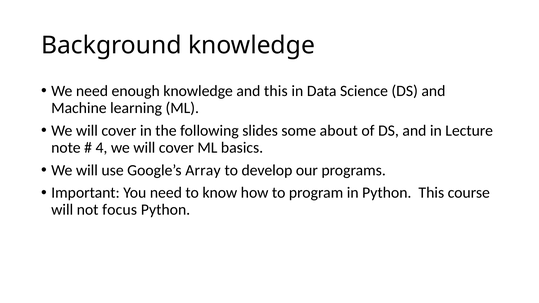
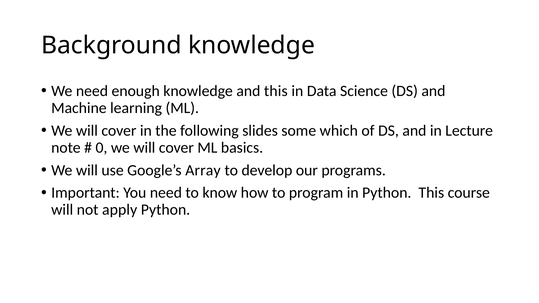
about: about -> which (339, 131)
4: 4 -> 0 (101, 148)
focus: focus -> apply (120, 210)
